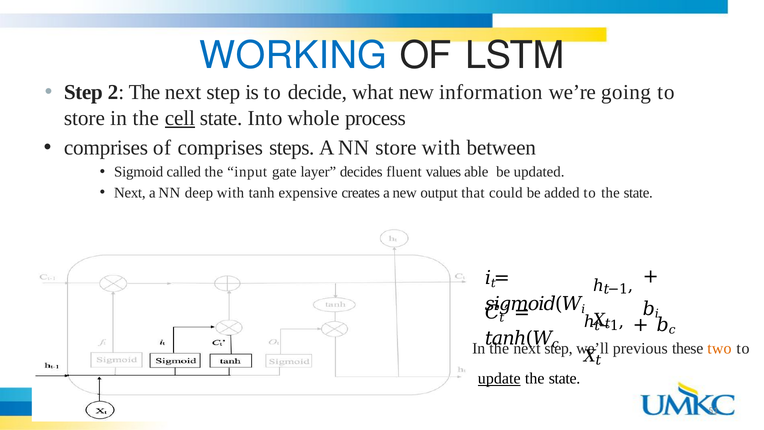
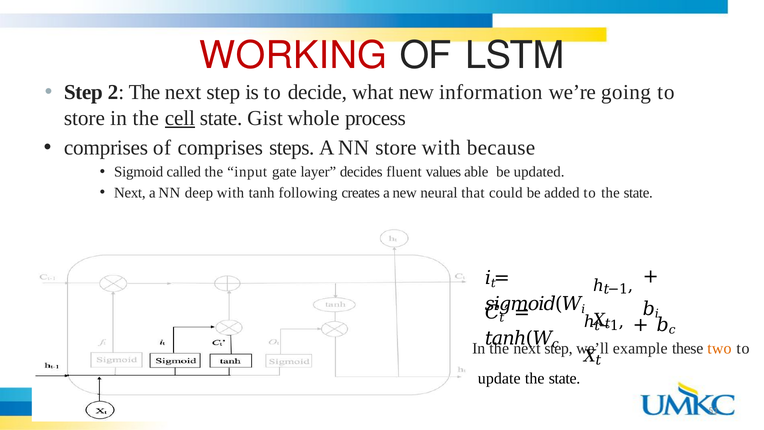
WORKING colour: blue -> red (293, 56)
Into: Into -> Gist (265, 118)
between: between -> because (501, 148)
expensive: expensive -> following (308, 193)
output: output -> neural (439, 193)
previous: previous -> example (640, 348)
update underline: present -> none (499, 378)
